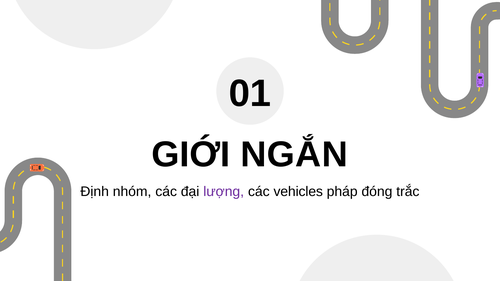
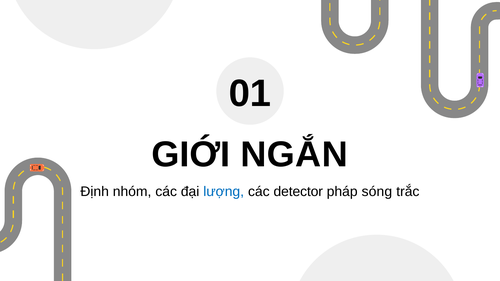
lượng colour: purple -> blue (224, 192)
vehicles: vehicles -> detector (298, 192)
đóng: đóng -> sóng (377, 192)
